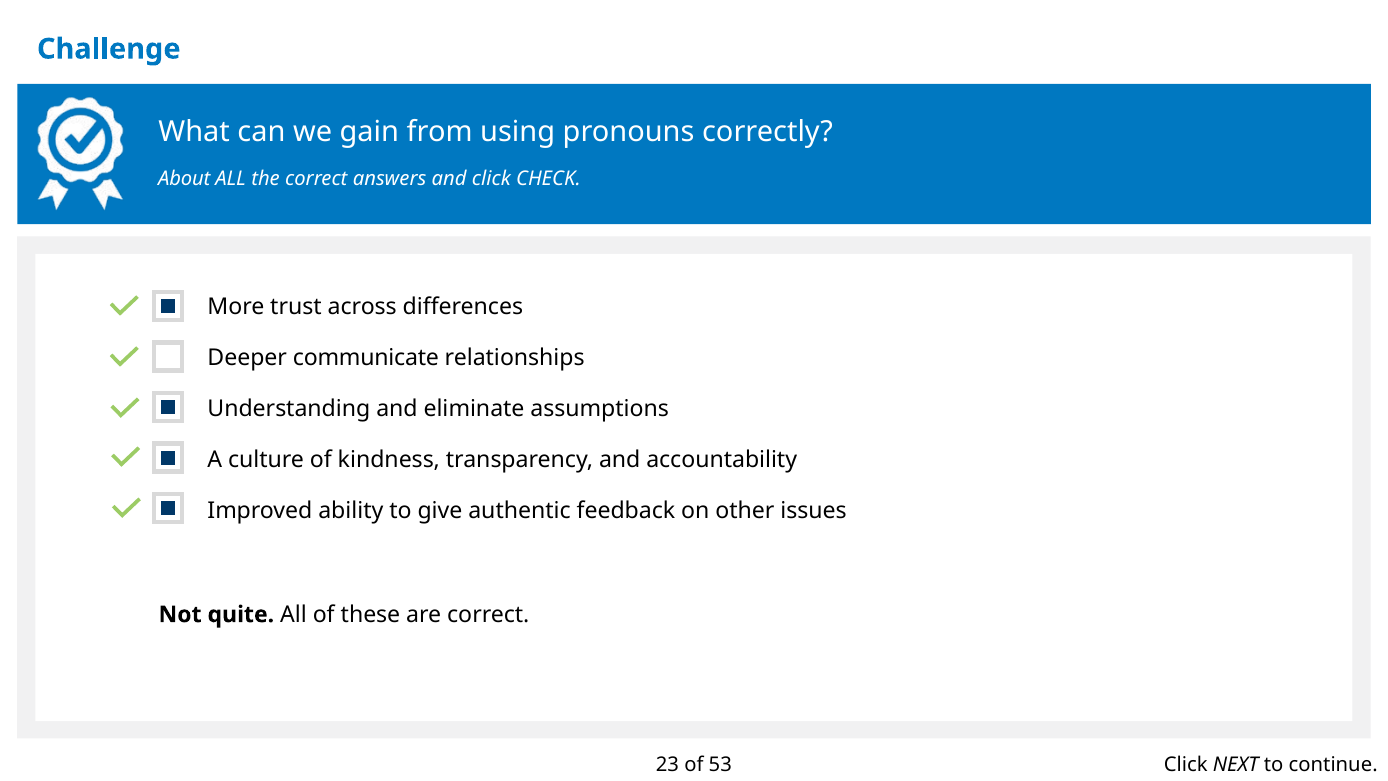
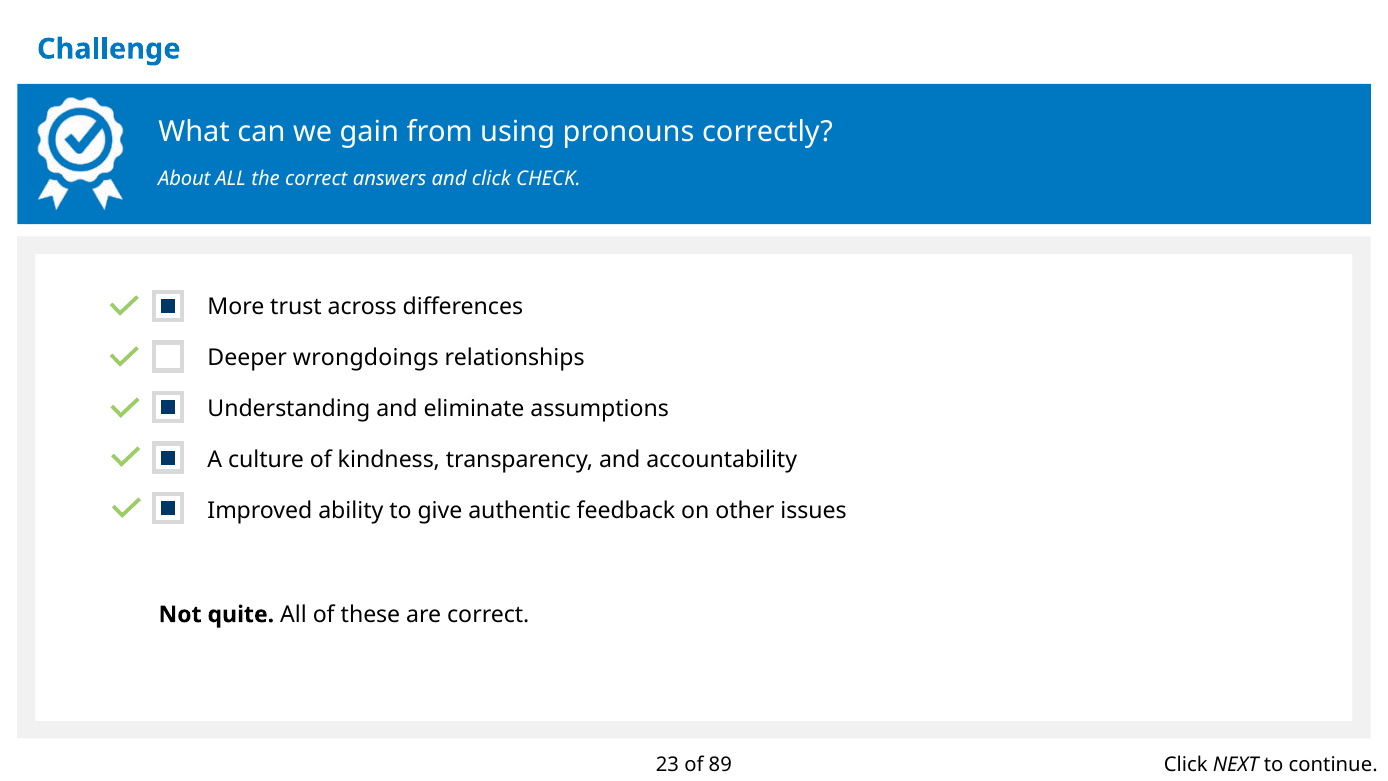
communicate: communicate -> wrongdoings (366, 358)
53: 53 -> 89 (720, 764)
